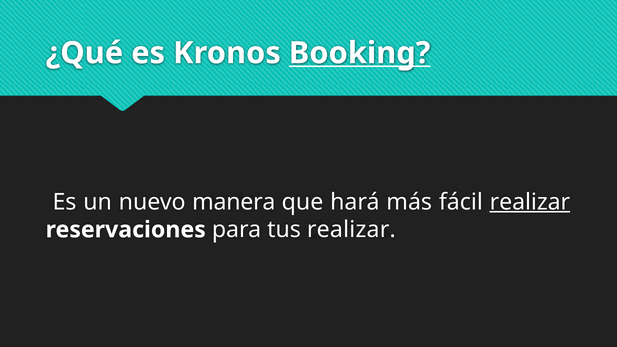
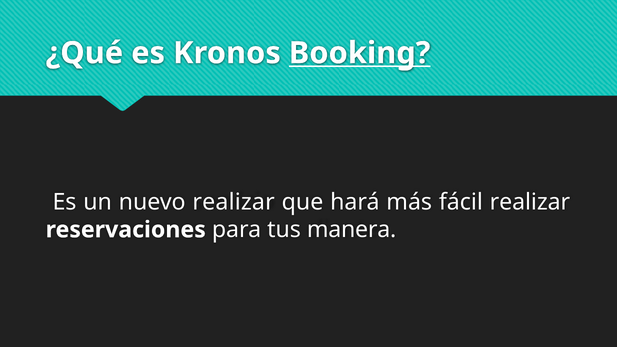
nuevo manera: manera -> realizar (234, 202)
realizar underline: present -> none (530, 202)
tus realizar: realizar -> manera (352, 230)
